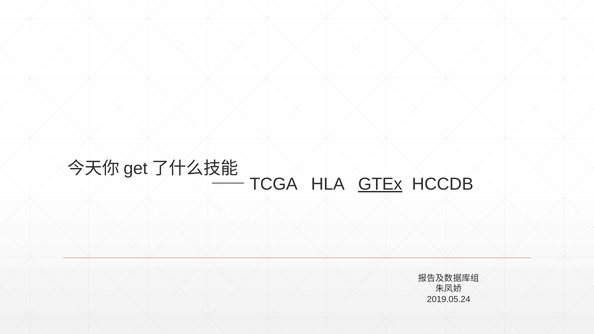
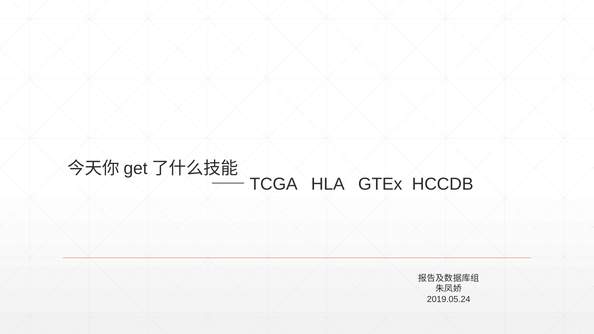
GTEx underline: present -> none (380, 184)
